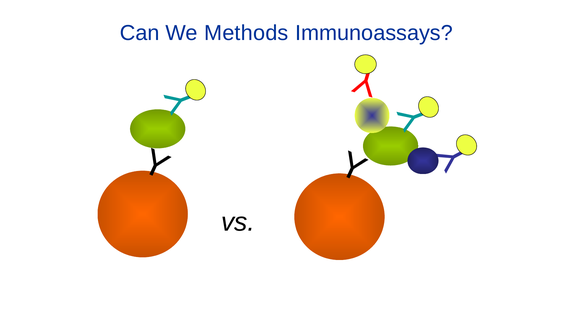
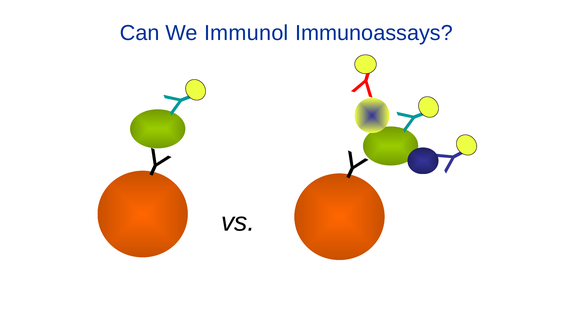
Methods: Methods -> Immunol (246, 33)
